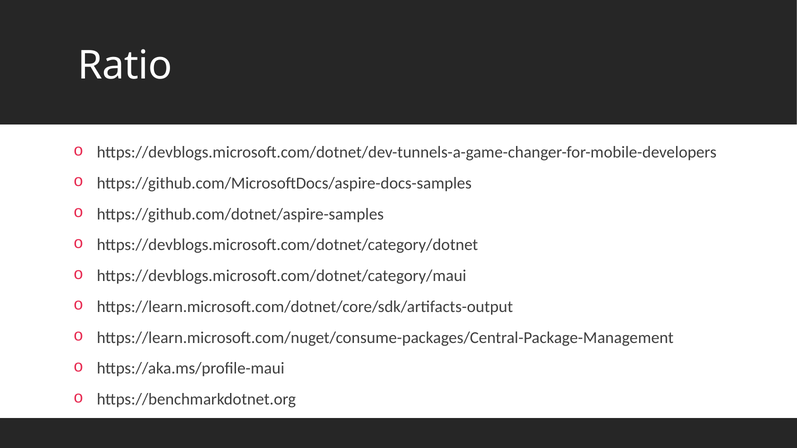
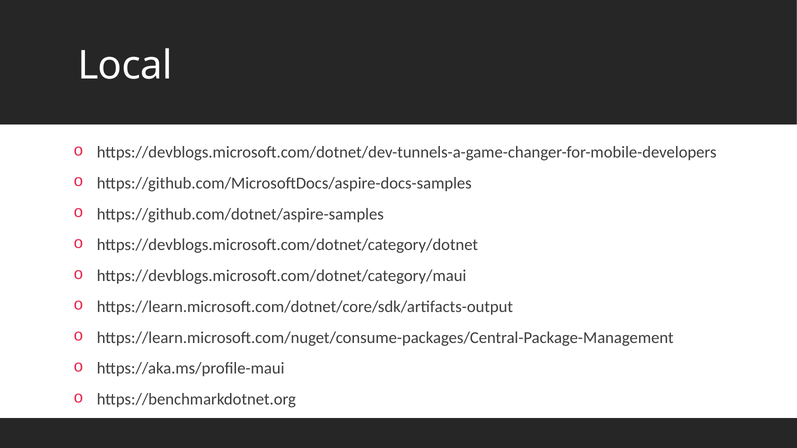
Ratio: Ratio -> Local (125, 66)
